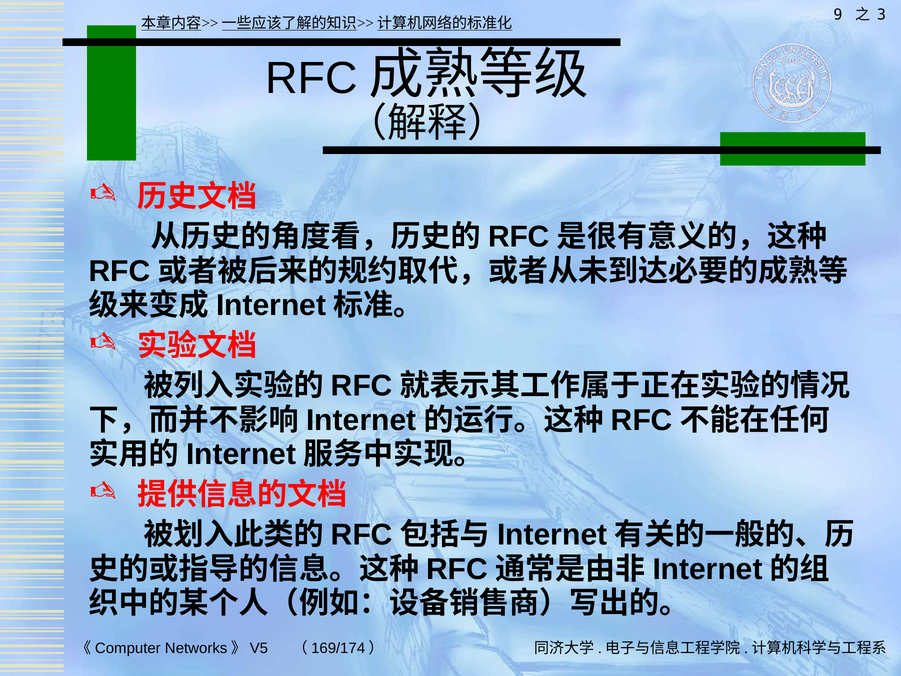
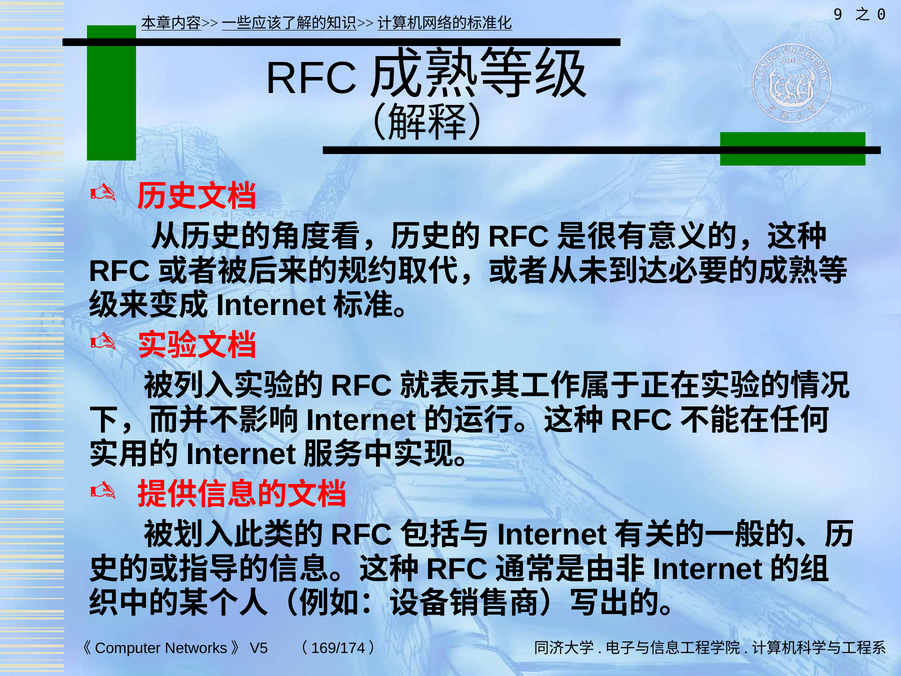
3: 3 -> 0 (881, 15)
